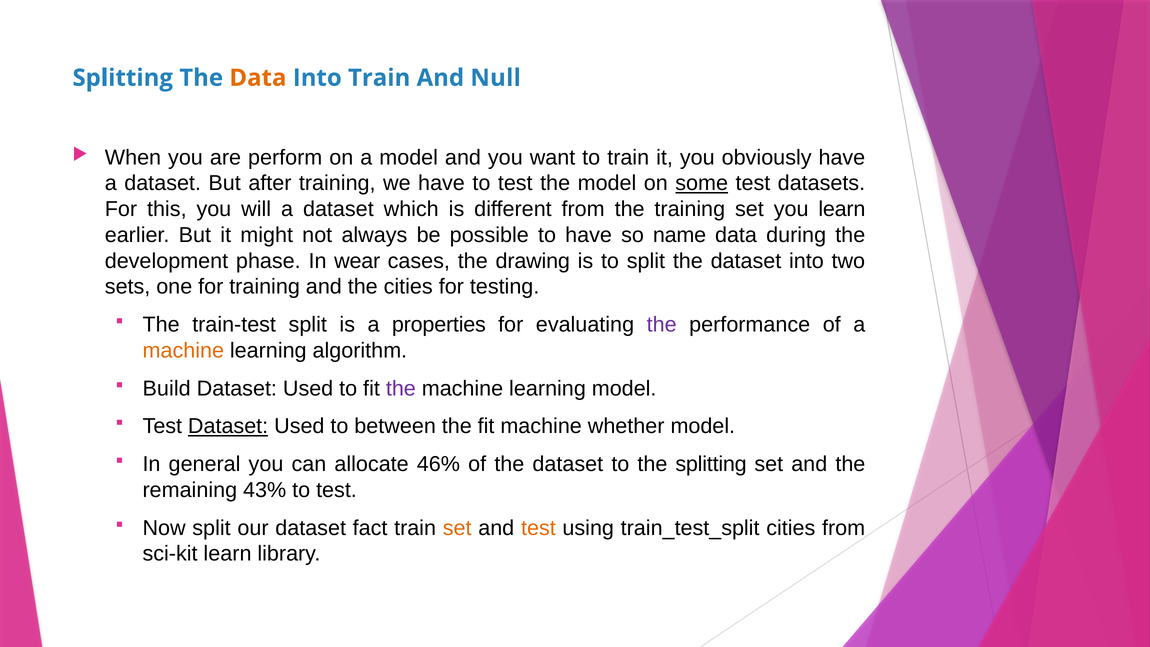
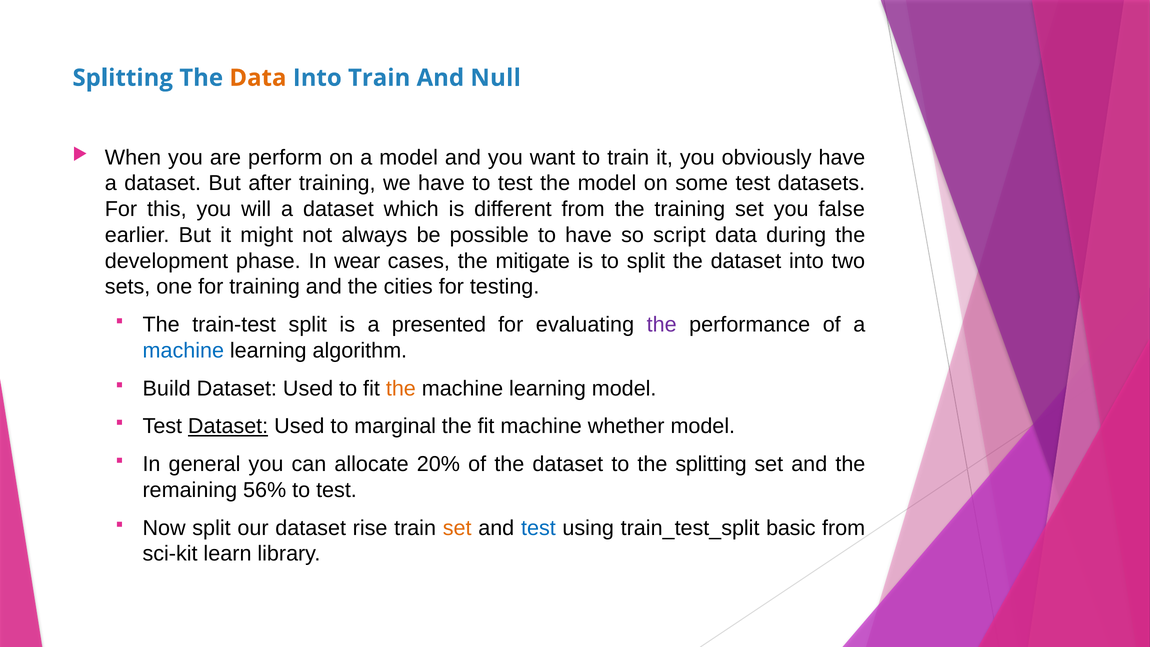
some underline: present -> none (702, 183)
you learn: learn -> false (842, 209)
name: name -> script (679, 235)
drawing: drawing -> mitigate (533, 261)
properties: properties -> presented (439, 325)
machine colour: orange -> blue (183, 351)
the colour: purple -> orange (401, 388)
between: between -> marginal (395, 426)
46%: 46% -> 20% (438, 464)
43%: 43% -> 56% (265, 490)
fact: fact -> rise (370, 528)
test colour: orange -> blue (538, 528)
train_test_split cities: cities -> basic (791, 528)
